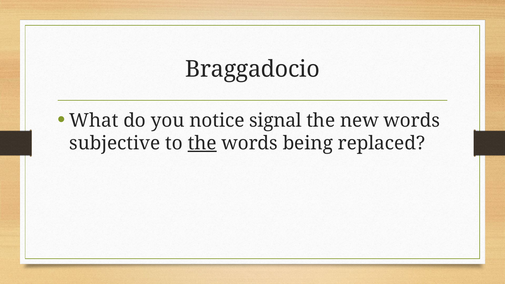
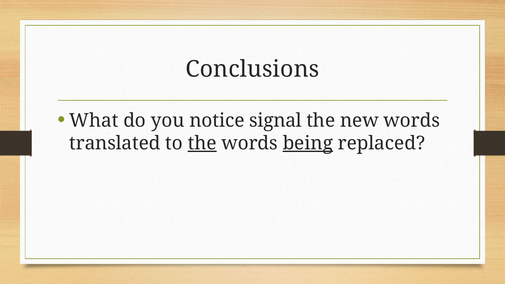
Braggadocio: Braggadocio -> Conclusions (252, 69)
subjective: subjective -> translated (115, 143)
being underline: none -> present (308, 143)
